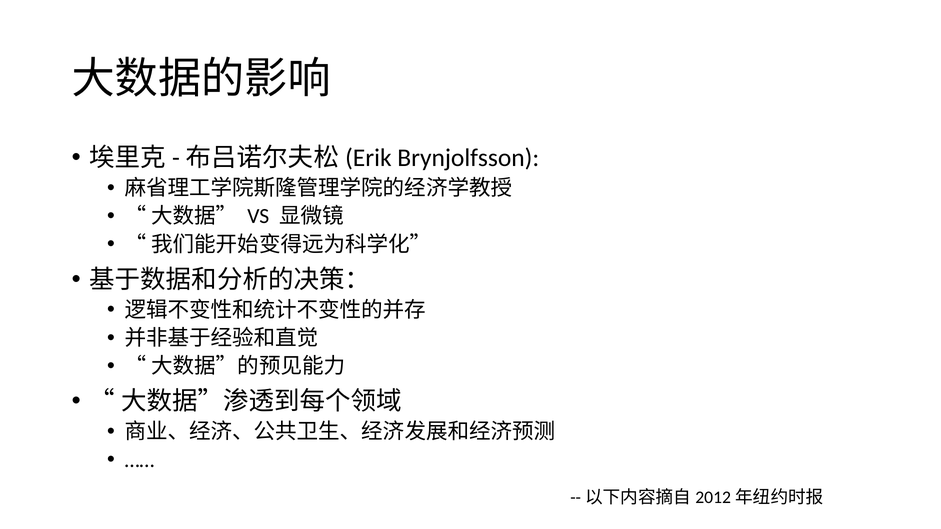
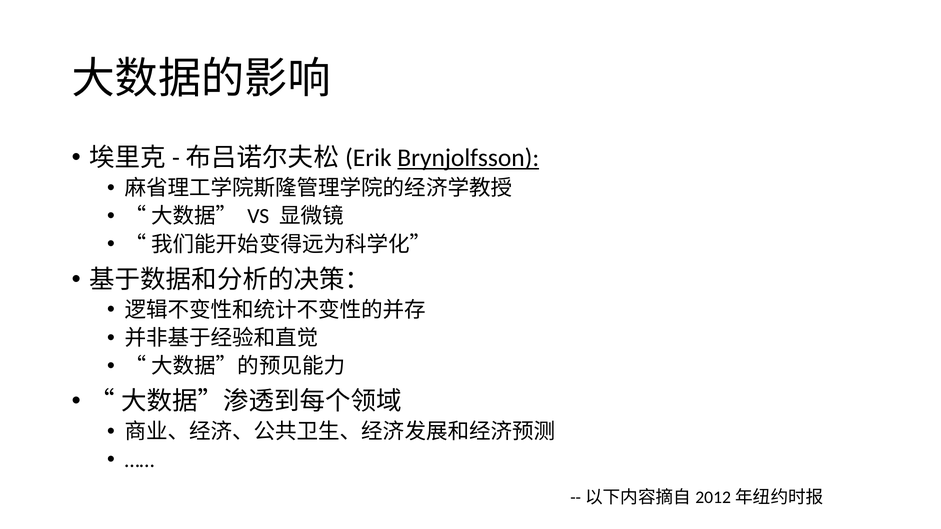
Brynjolfsson underline: none -> present (468, 158)
